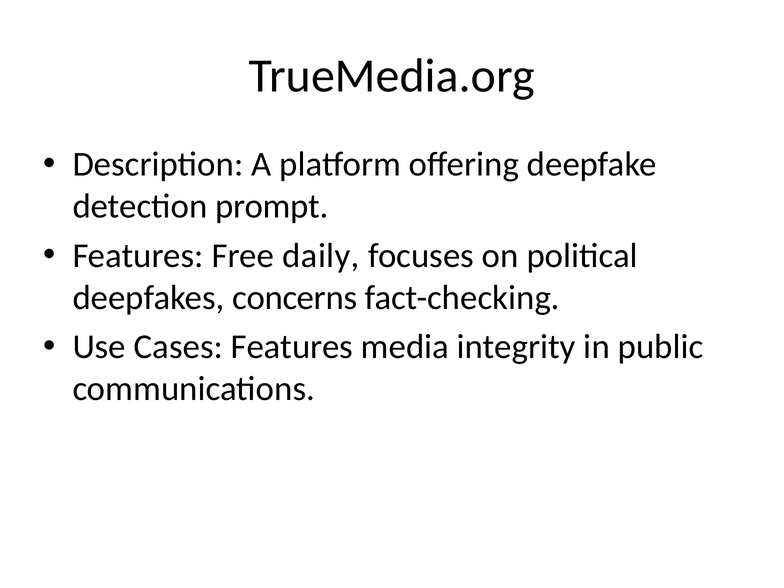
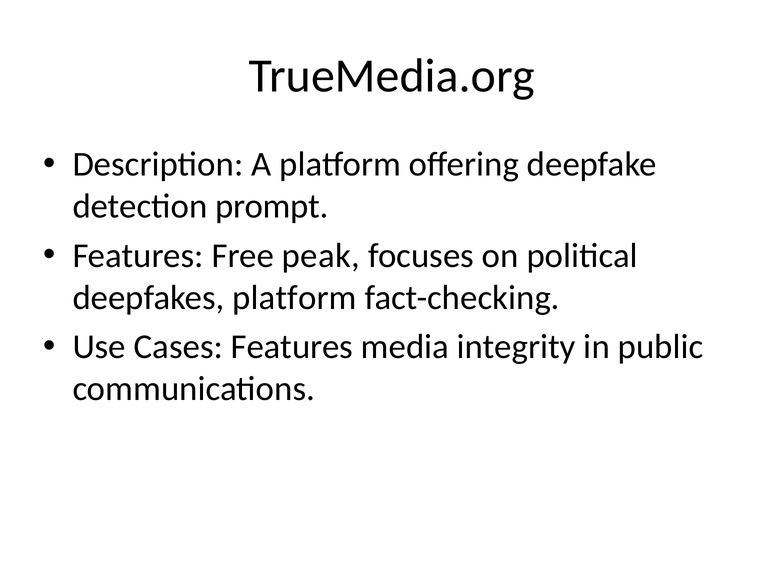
daily: daily -> peak (321, 256)
deepfakes concerns: concerns -> platform (295, 298)
